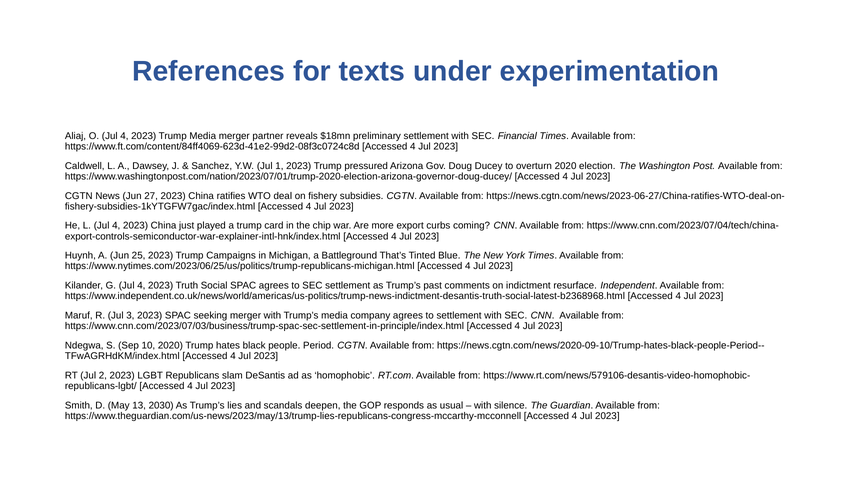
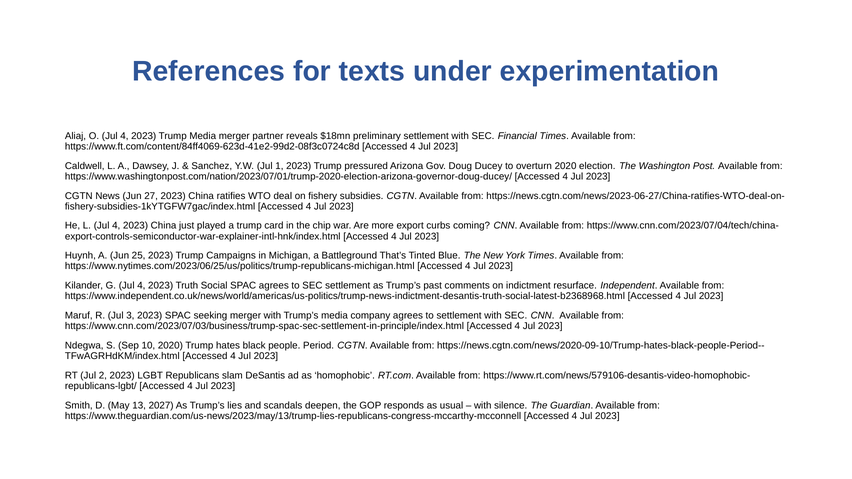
2030: 2030 -> 2027 (161, 406)
